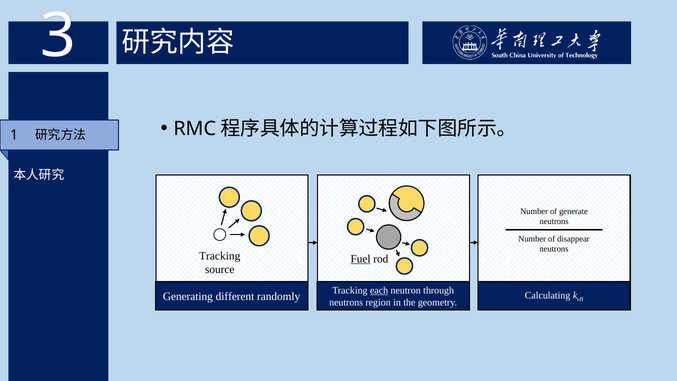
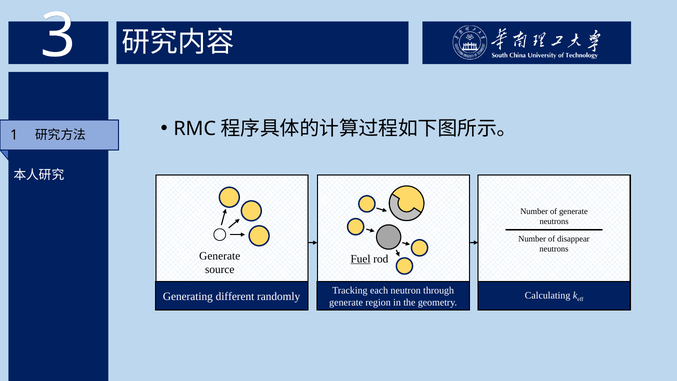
Tracking: Tracking -> Generate (220, 256)
each underline: present -> none (379, 291)
neutrons: neutrons -> generate (346, 302)
